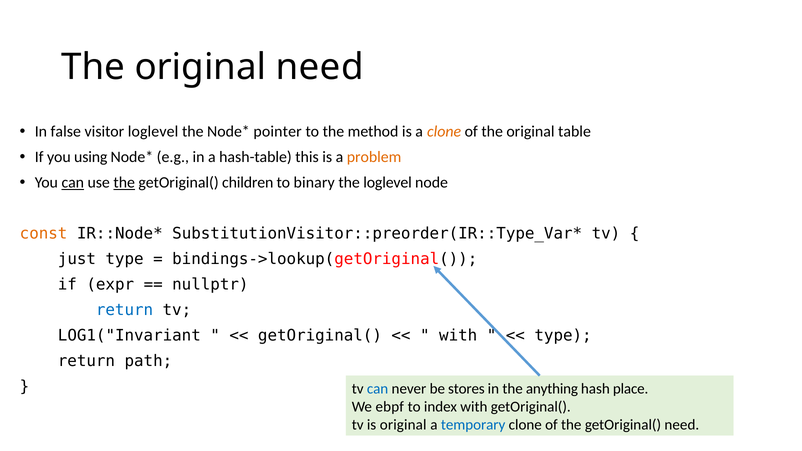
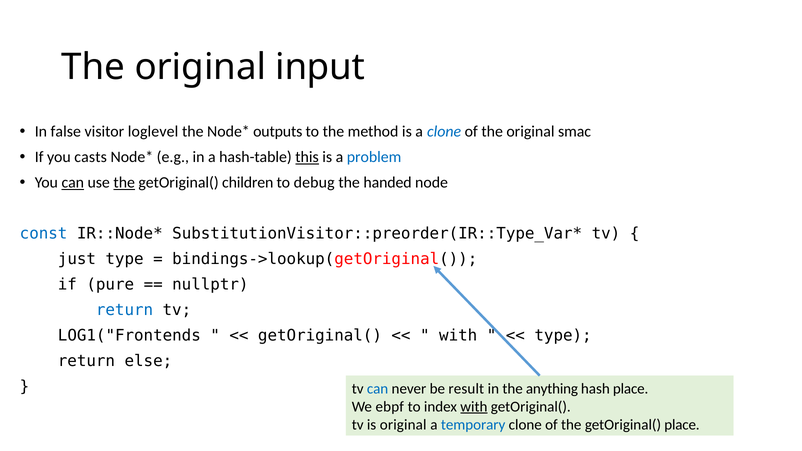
original need: need -> input (320, 67)
pointer: pointer -> outputs (278, 132)
clone colour: orange -> blue (444, 132)
table: table -> smac (575, 132)
using: using -> casts (91, 157)
this underline: none -> present (307, 157)
problem colour: orange -> blue (374, 157)
binary: binary -> debug (314, 183)
the loglevel: loglevel -> handed (388, 183)
const colour: orange -> blue (44, 234)
expr: expr -> pure (110, 285)
LOG1("Invariant: LOG1("Invariant -> LOG1("Frontends (129, 336)
path: path -> else (148, 361)
stores: stores -> result (466, 389)
with underline: none -> present (474, 407)
getOriginal( need: need -> place (682, 425)
